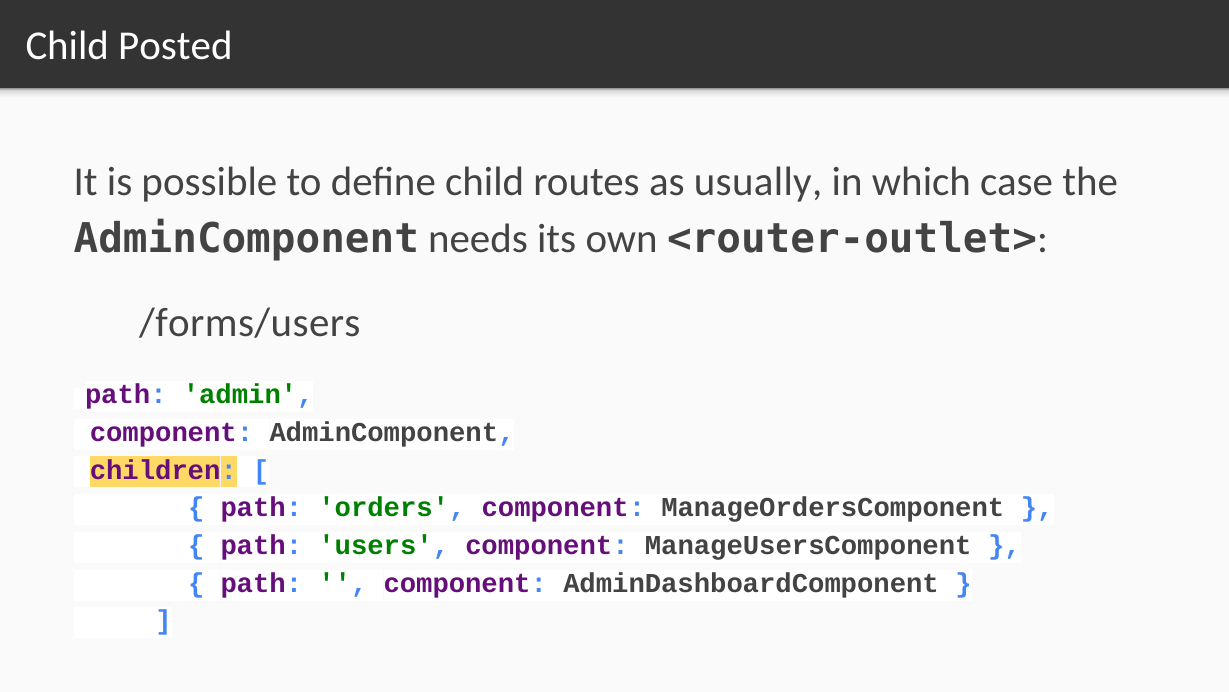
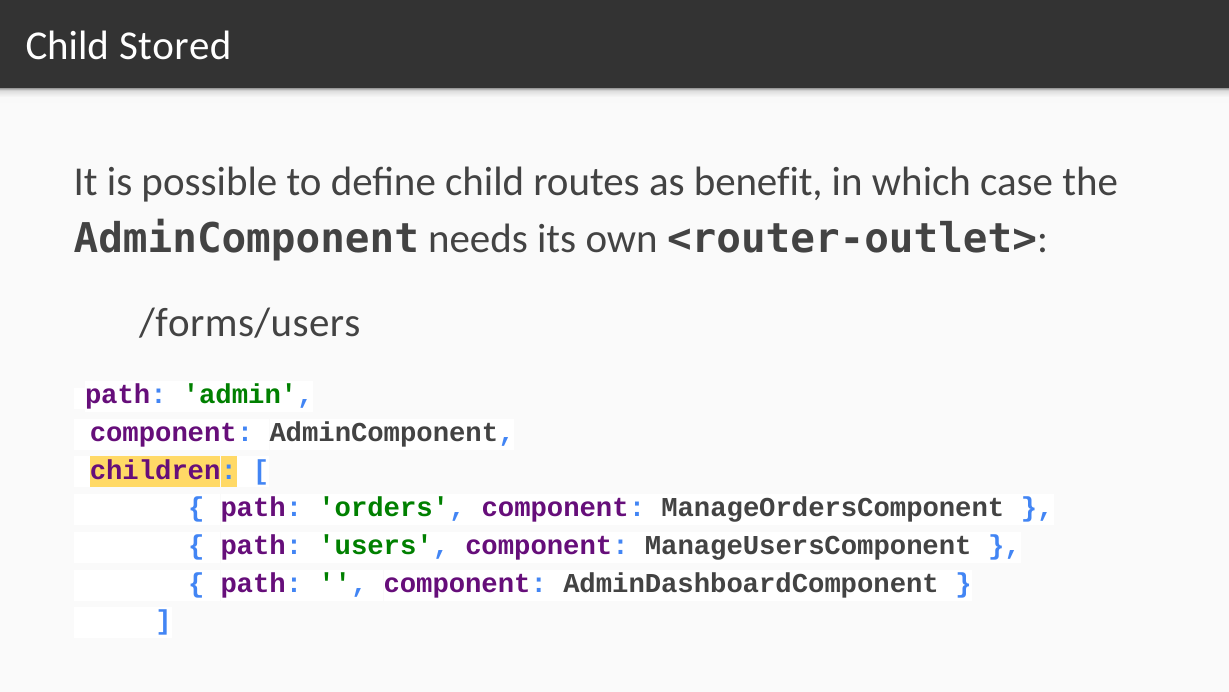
Posted: Posted -> Stored (175, 46)
usually: usually -> benefit (758, 182)
